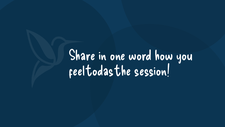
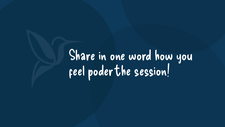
todas: todas -> poder (101, 71)
